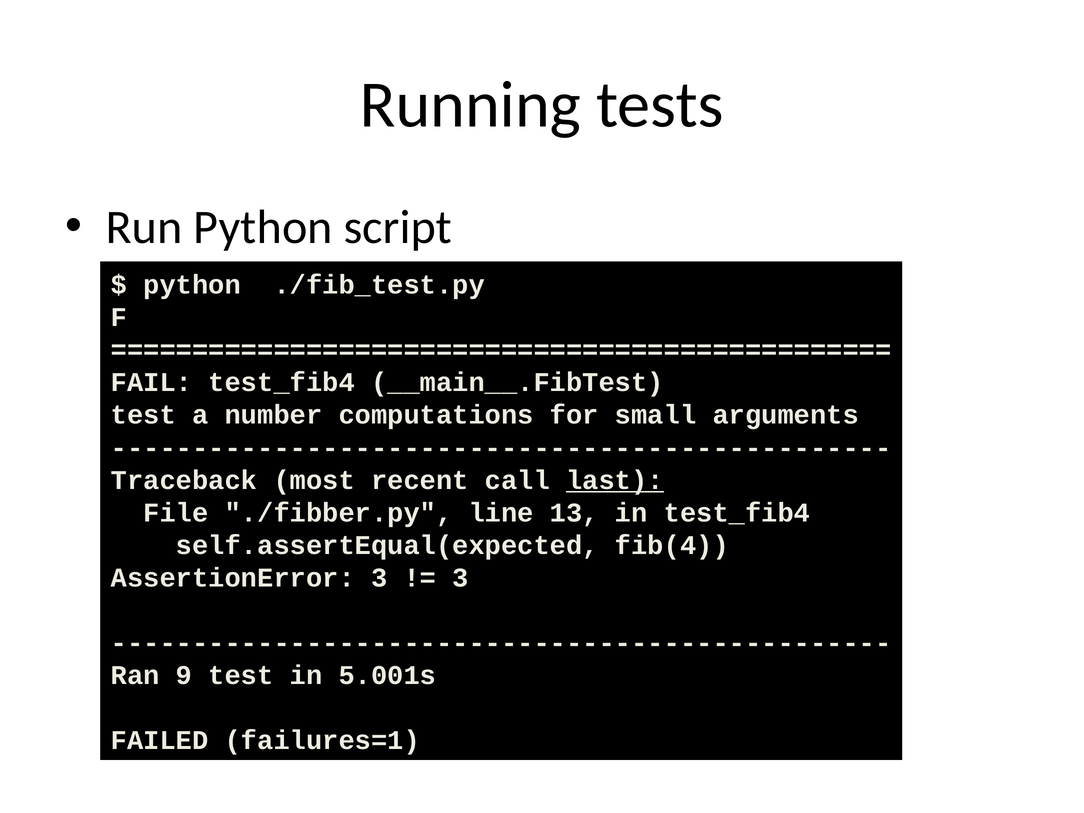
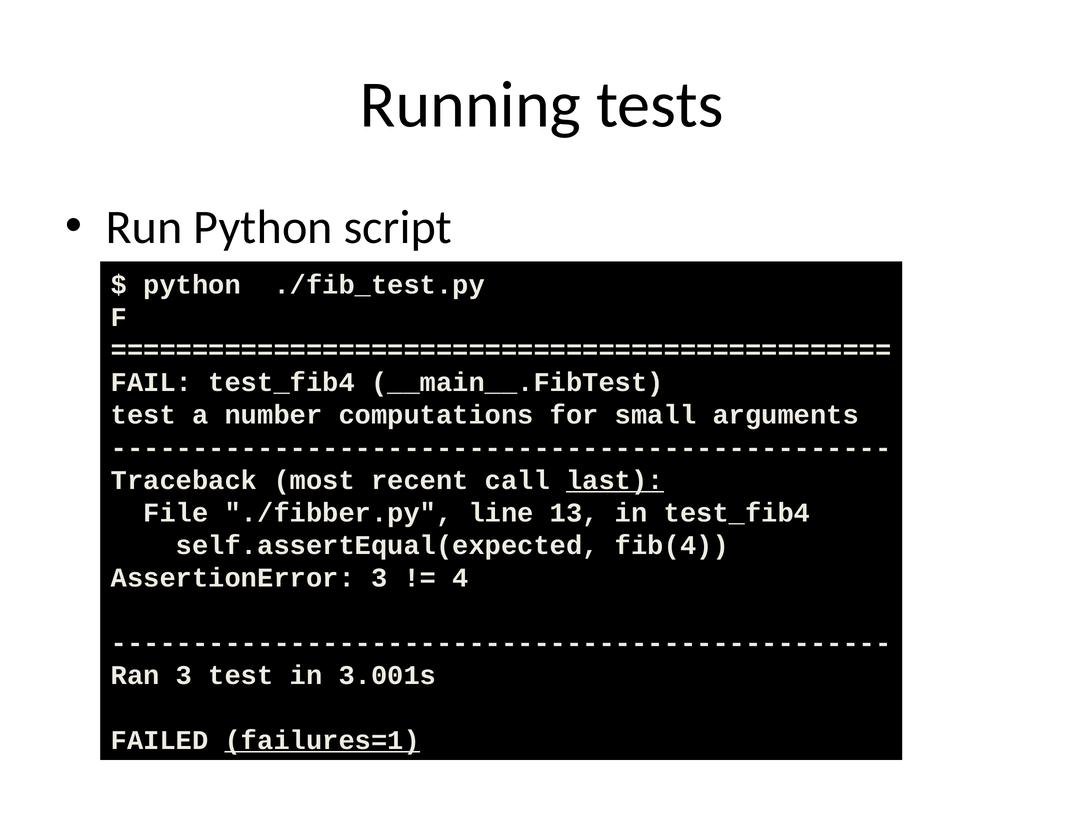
3: 3 -> 4 (461, 578)
Ran 9: 9 -> 3 (184, 675)
5.001s: 5.001s -> 3.001s (387, 675)
failures=1 underline: none -> present (322, 740)
